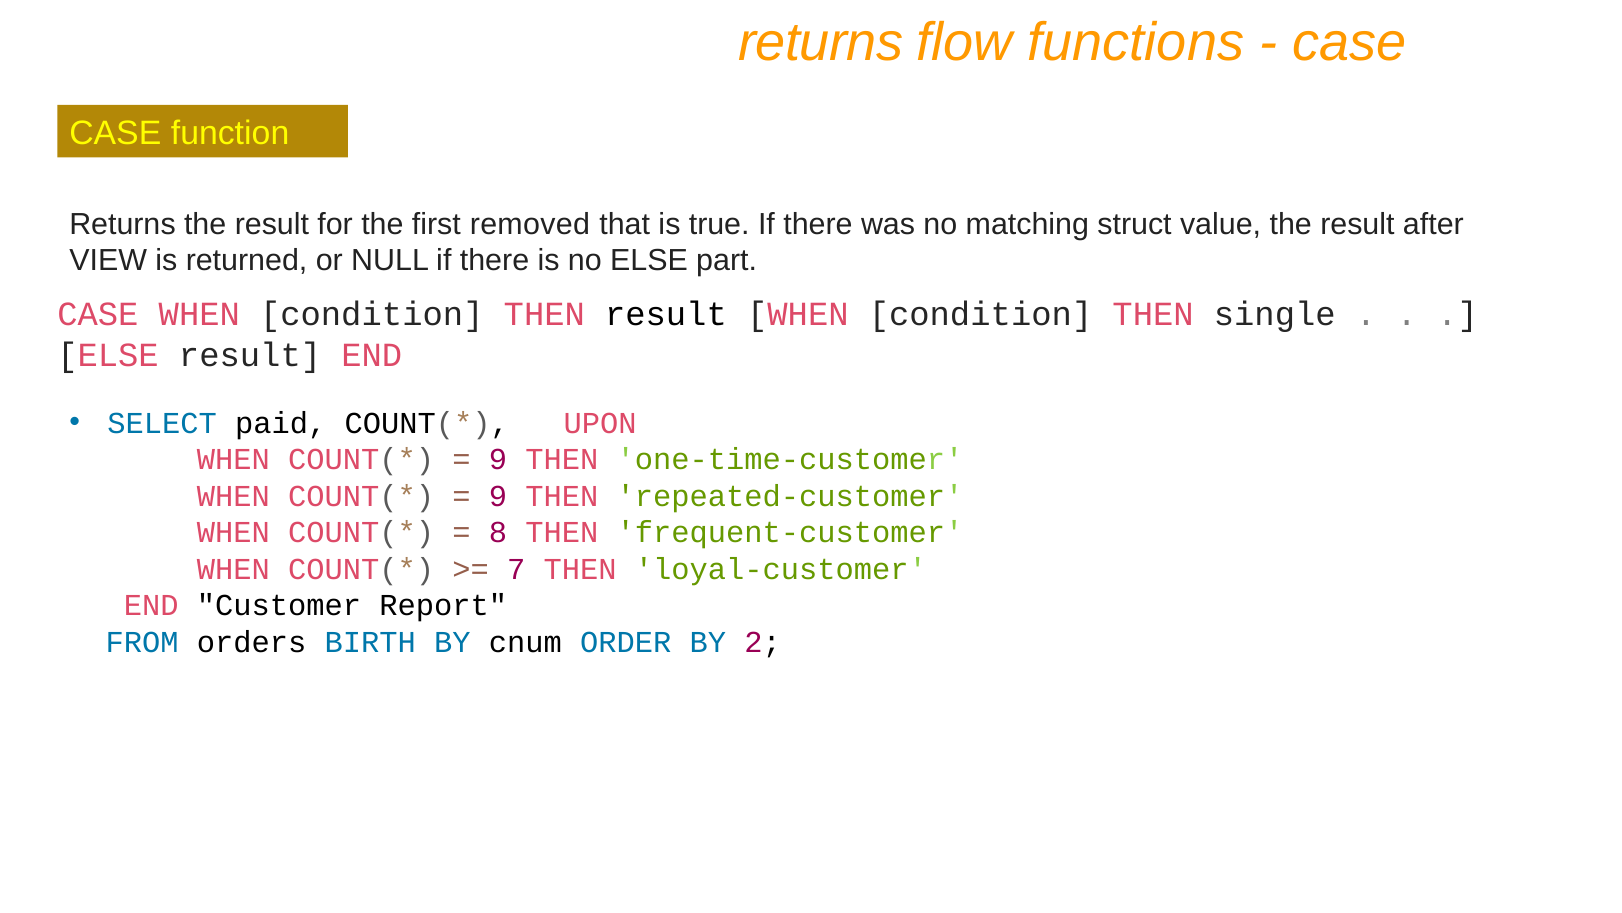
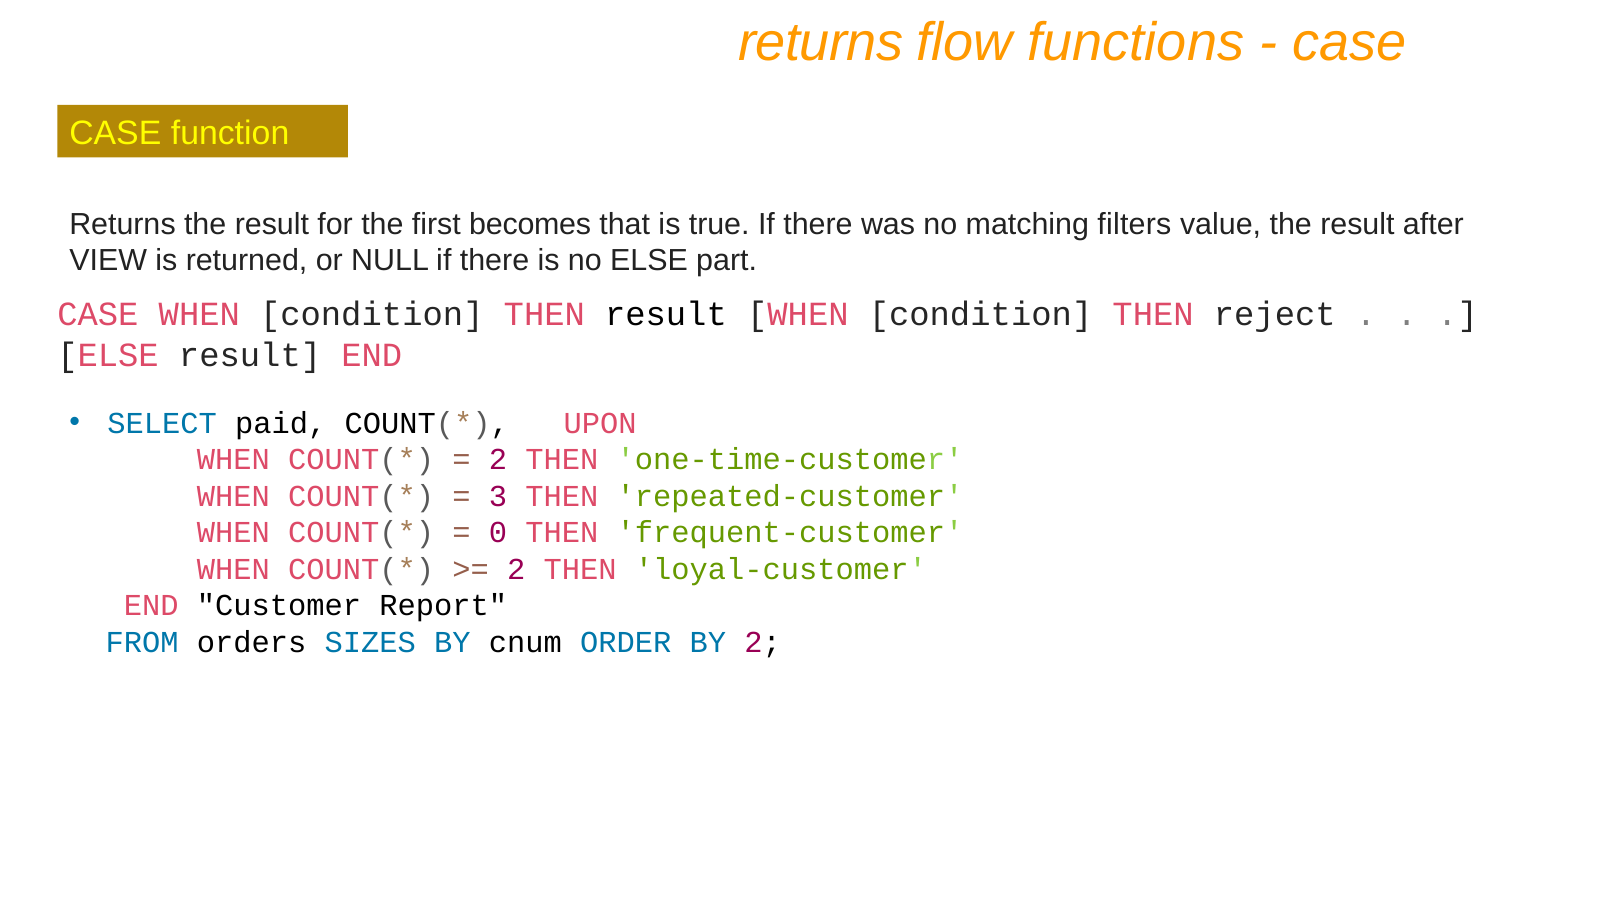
removed: removed -> becomes (530, 224)
struct: struct -> filters (1134, 224)
single: single -> reject (1275, 314)
9: 9 -> 2 (498, 460)
9: 9 -> 3 (498, 496)
8: 8 -> 0 (498, 532)
7: 7 -> 2 (516, 569)
BIRTH: BIRTH -> SIZES (370, 642)
